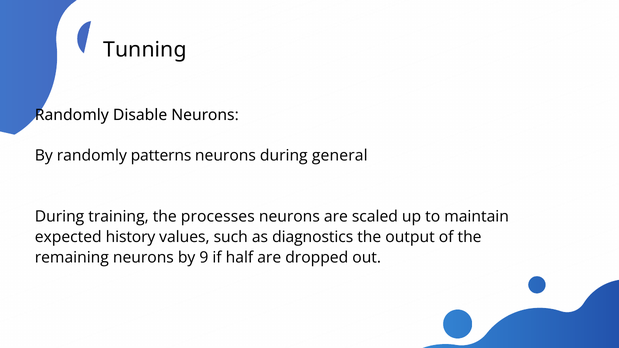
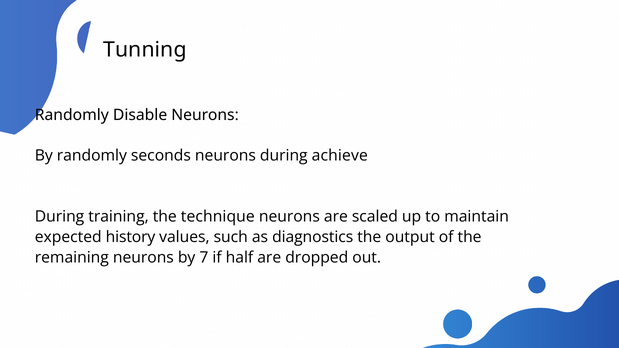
patterns: patterns -> seconds (161, 156)
general: general -> achieve (340, 156)
processes: processes -> technique (218, 217)
9: 9 -> 7 (204, 258)
